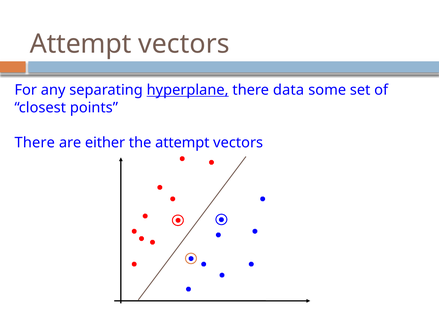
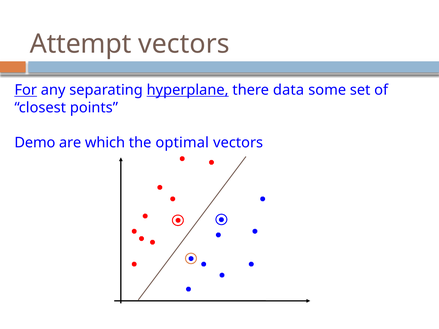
For underline: none -> present (26, 90)
There: There -> Demo (35, 143)
either: either -> which (105, 143)
the attempt: attempt -> optimal (182, 143)
